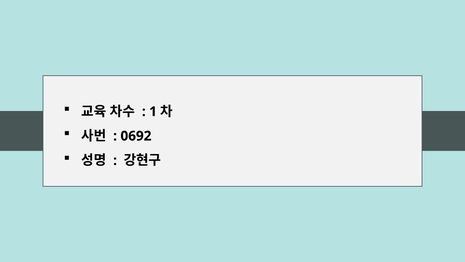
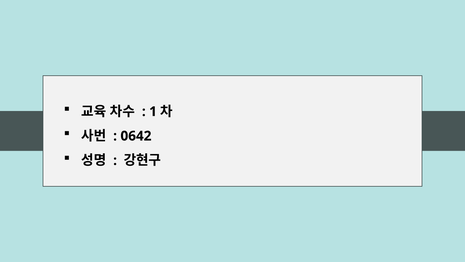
0692: 0692 -> 0642 (136, 136)
